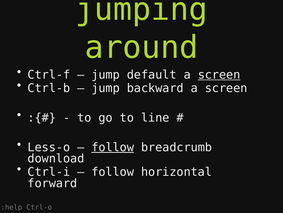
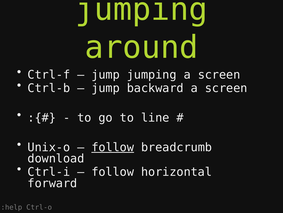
jump default: default -> jumping (152, 75)
screen underline: present -> none (219, 75)
Less-o: Less-o -> Unix-o (49, 147)
